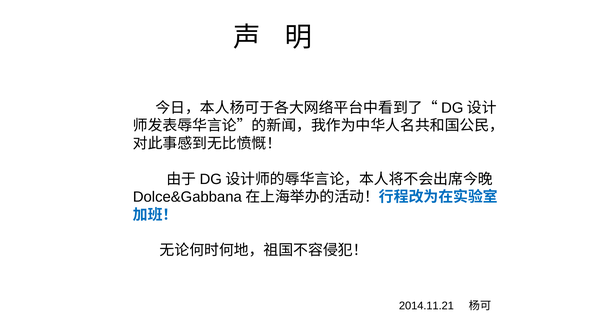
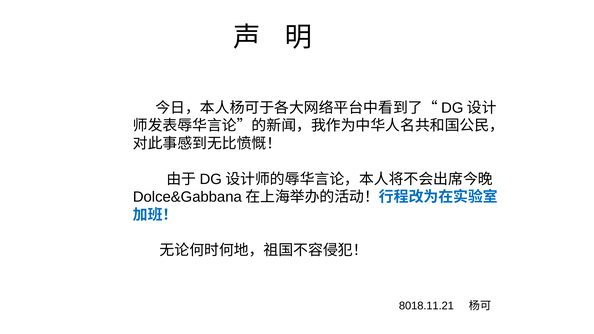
2014.11.21: 2014.11.21 -> 8018.11.21 (426, 306)
